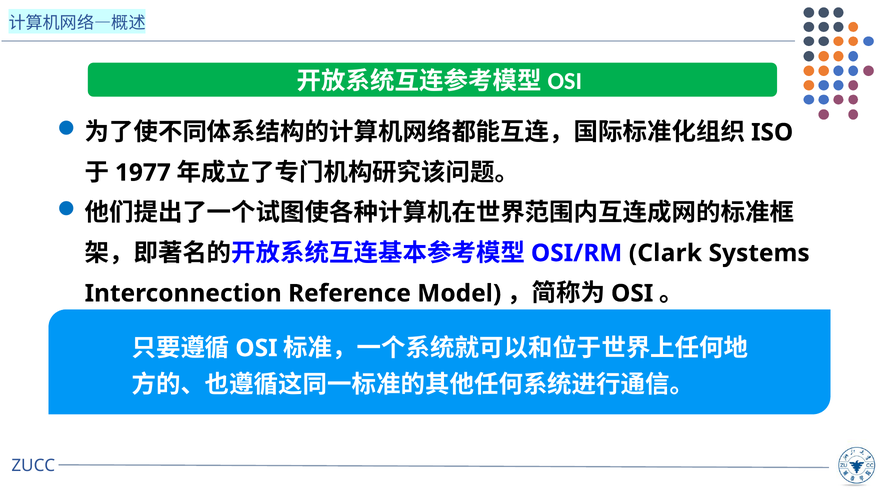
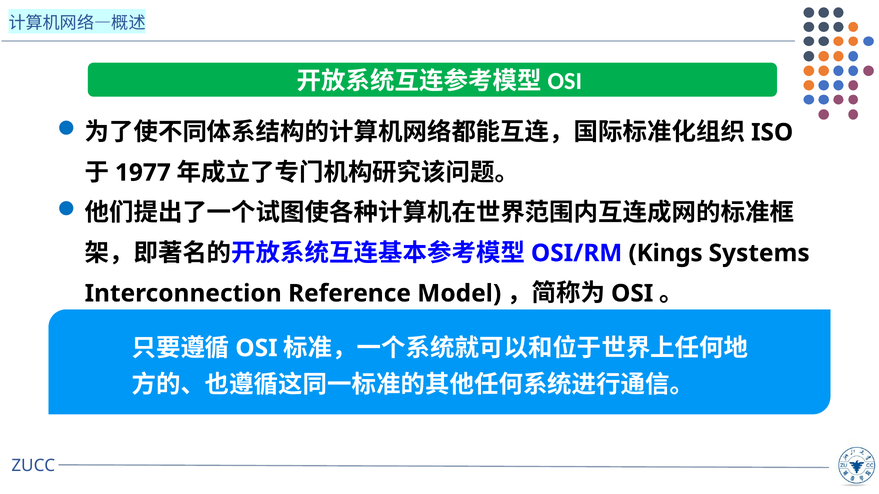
Clark: Clark -> Kings (666, 253)
